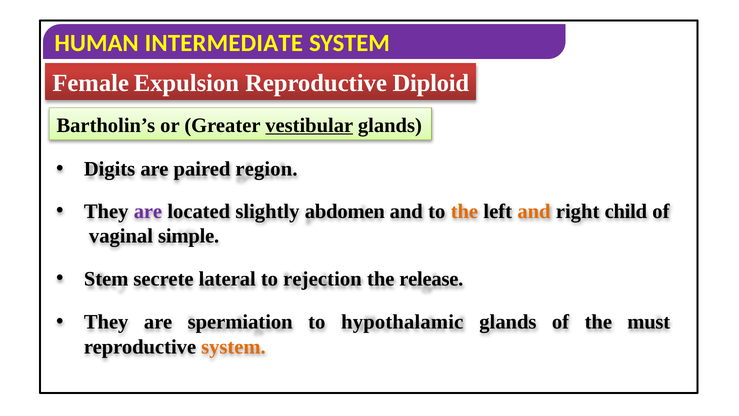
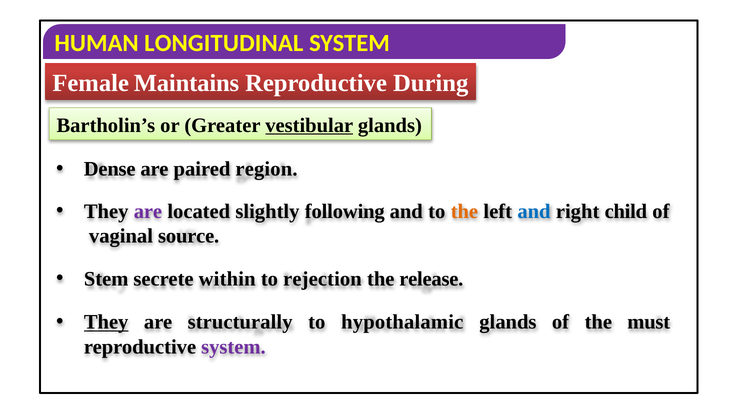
INTERMEDIATE: INTERMEDIATE -> LONGITUDINAL (224, 43)
Expulsion: Expulsion -> Maintains (186, 83)
Diploid: Diploid -> During (431, 83)
Digits: Digits -> Dense (110, 169)
abdomen: abdomen -> following (345, 211)
and colour: orange -> blue (534, 211)
simple: simple -> source (189, 236)
lateral: lateral -> within (227, 279)
They underline: none -> present (106, 322)
spermiation: spermiation -> structurally (240, 322)
system colour: orange -> purple (233, 347)
